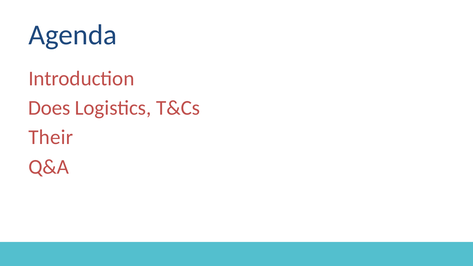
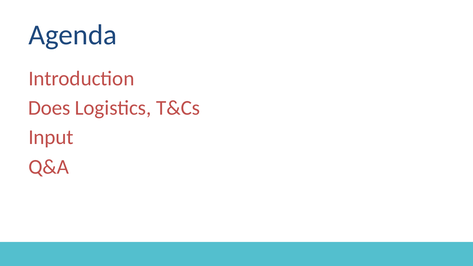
Their: Their -> Input (51, 137)
